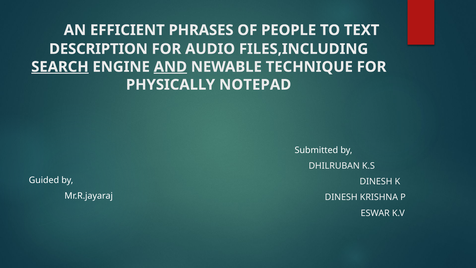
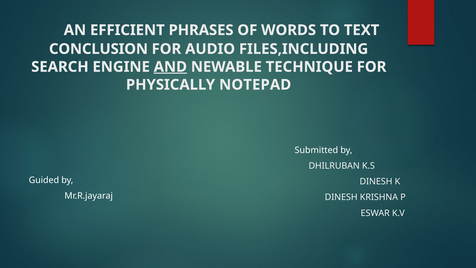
PEOPLE: PEOPLE -> WORDS (289, 30)
DESCRIPTION: DESCRIPTION -> CONCLUSION (98, 49)
SEARCH underline: present -> none (60, 67)
